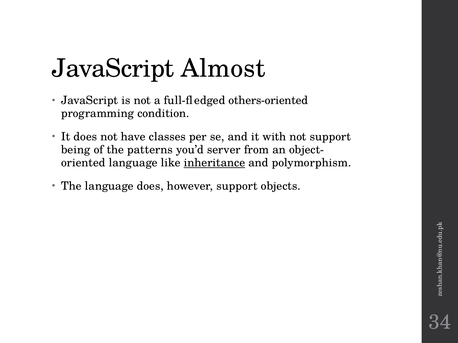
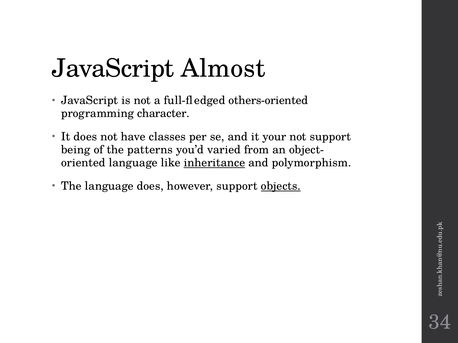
condition: condition -> character (163, 114)
with: with -> your (274, 137)
server: server -> varied (224, 150)
objects underline: none -> present (281, 186)
